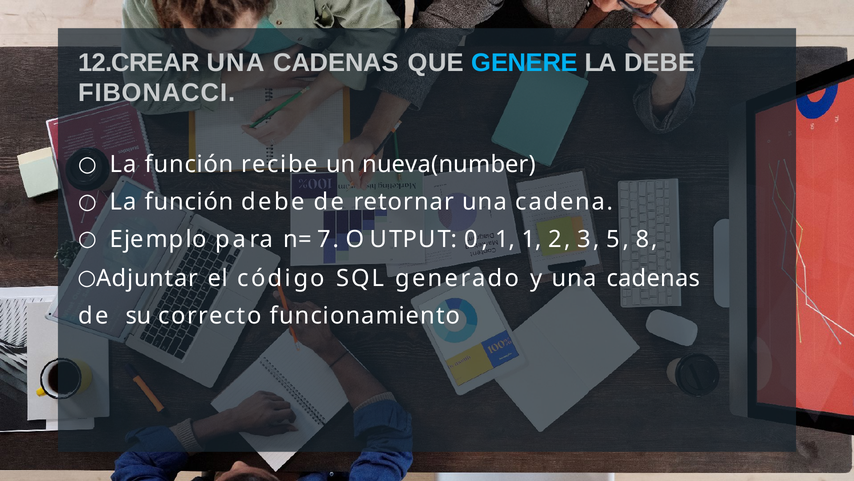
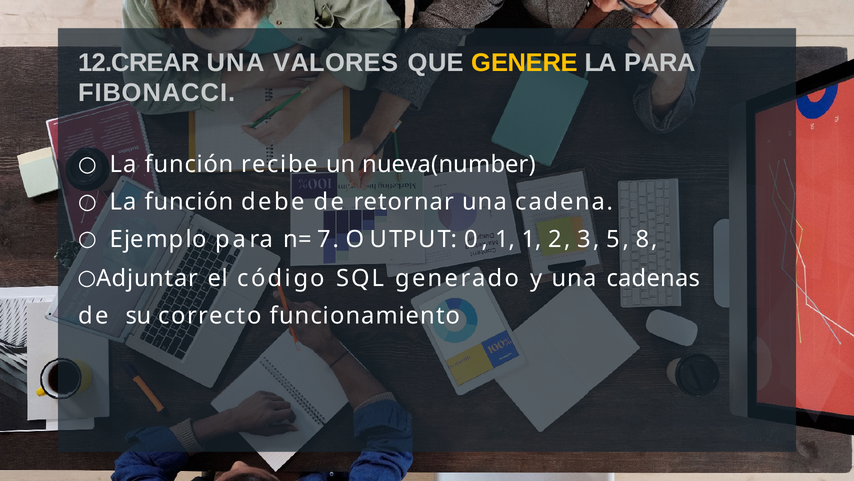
12.CREAR UNA CADENAS: CADENAS -> VALORES (336, 63)
GENERE colour: light blue -> yellow (525, 63)
LA DEBE: DEBE -> PARA (660, 63)
